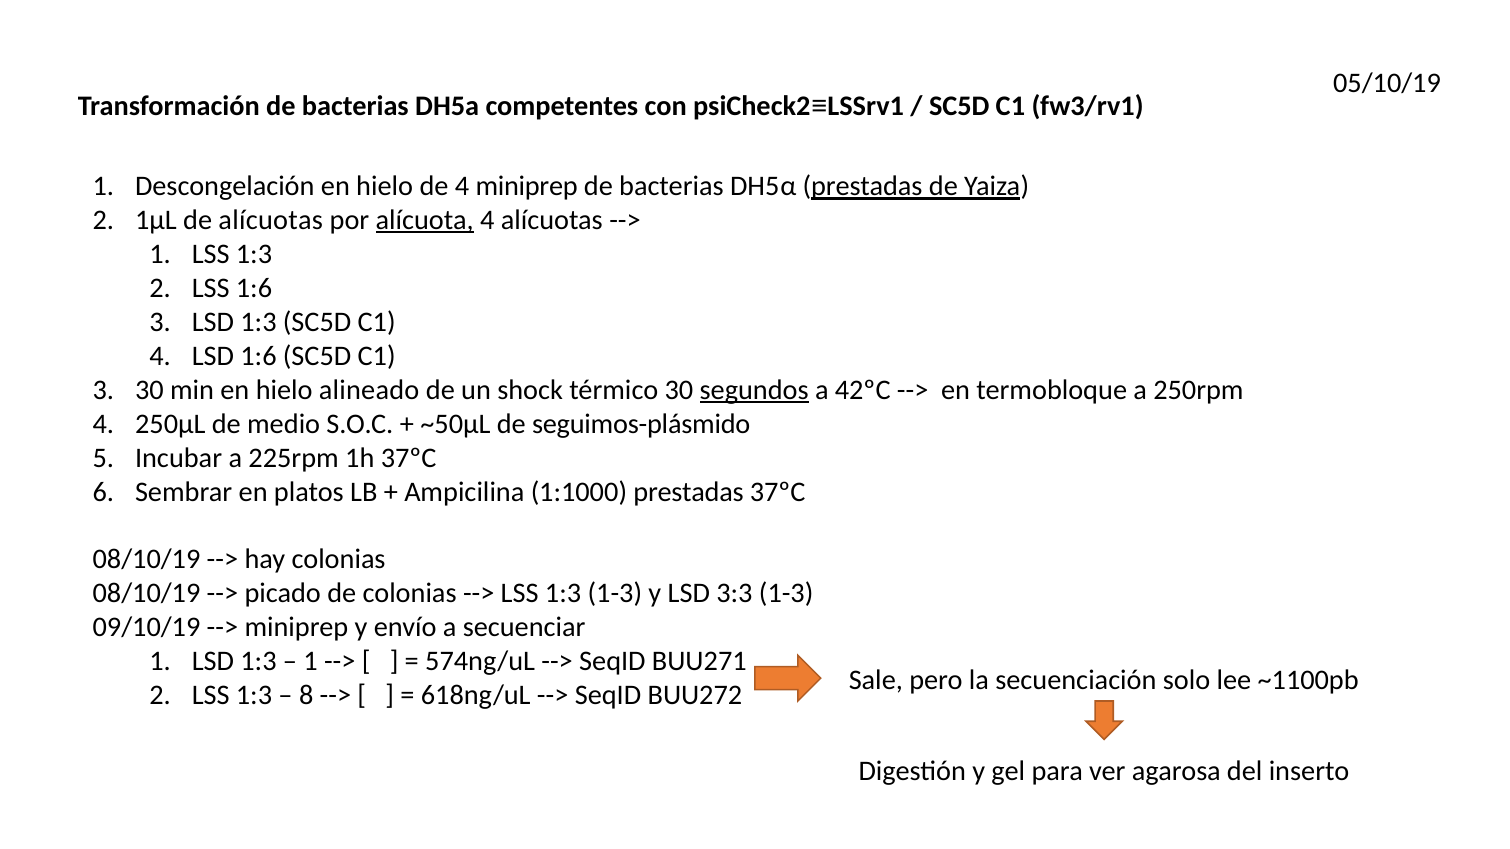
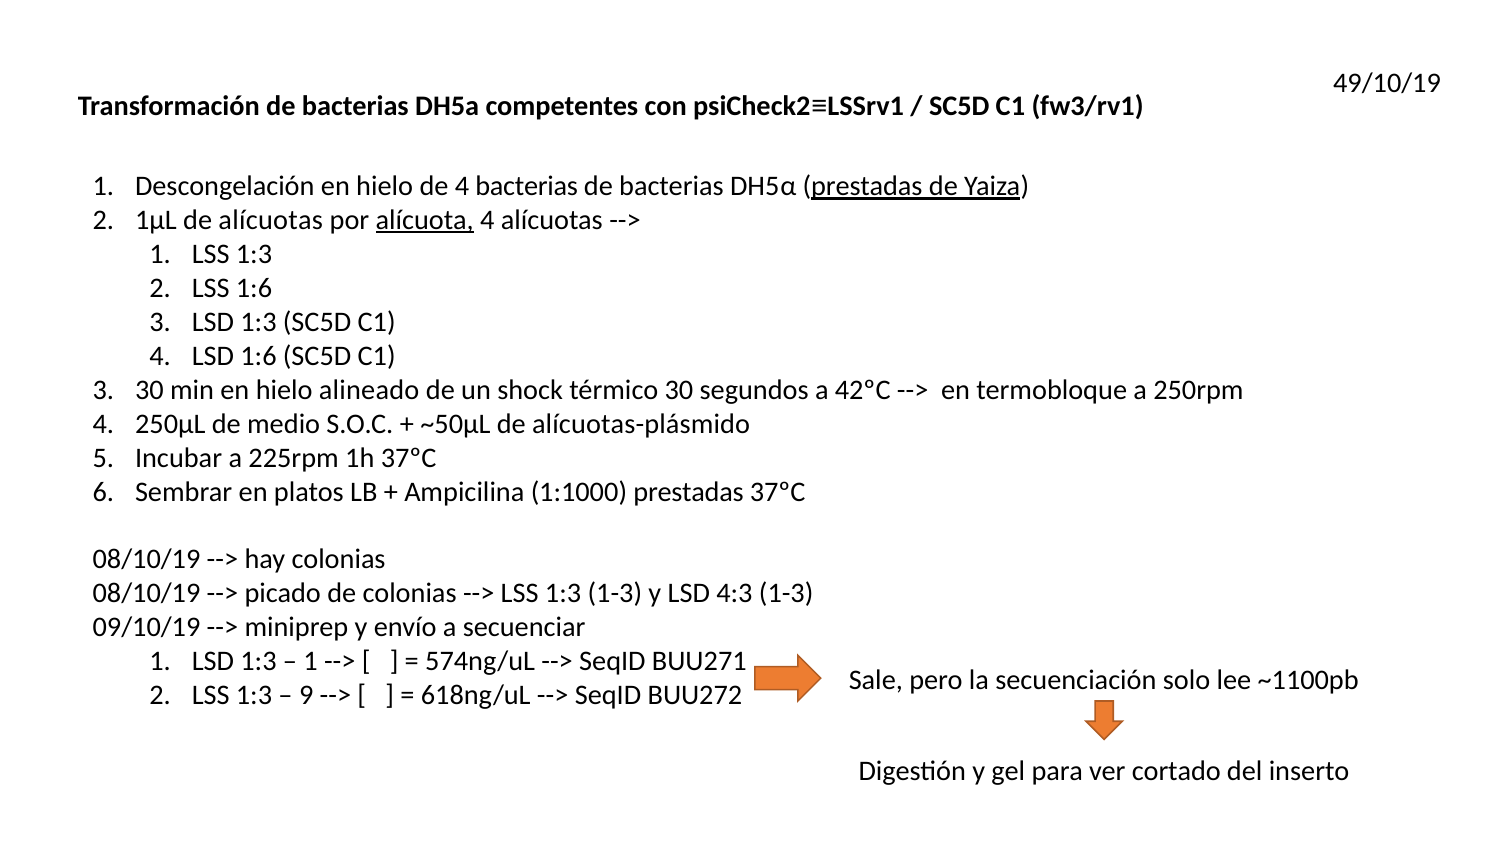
05/10/19: 05/10/19 -> 49/10/19 (1387, 83)
4 miniprep: miniprep -> bacterias (527, 186)
segundos underline: present -> none (754, 390)
seguimos-plásmido: seguimos-plásmido -> alícuotas-plásmido (641, 424)
3:3: 3:3 -> 4:3 (734, 594)
8: 8 -> 9 (306, 696)
agarosa: agarosa -> cortado (1176, 772)
